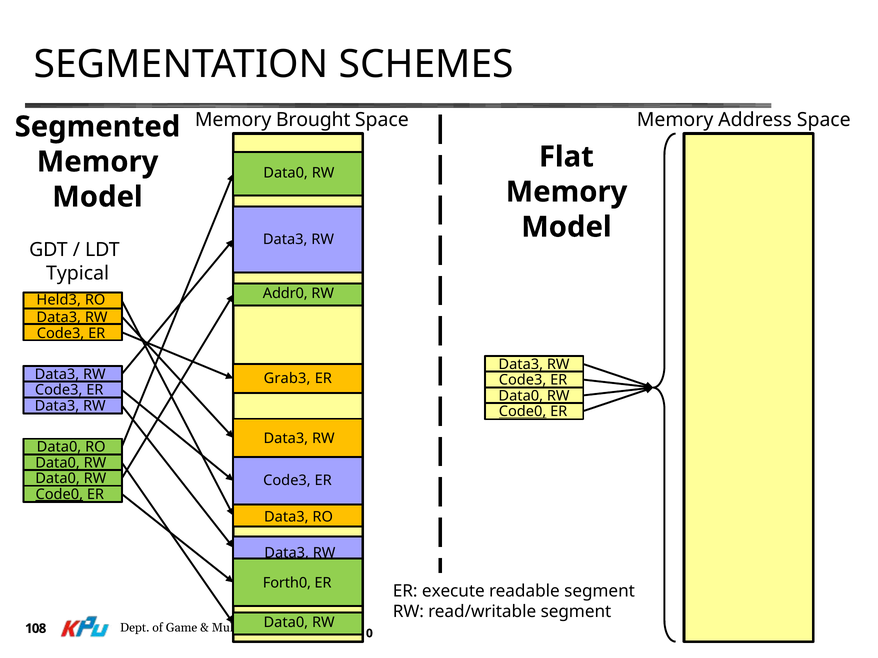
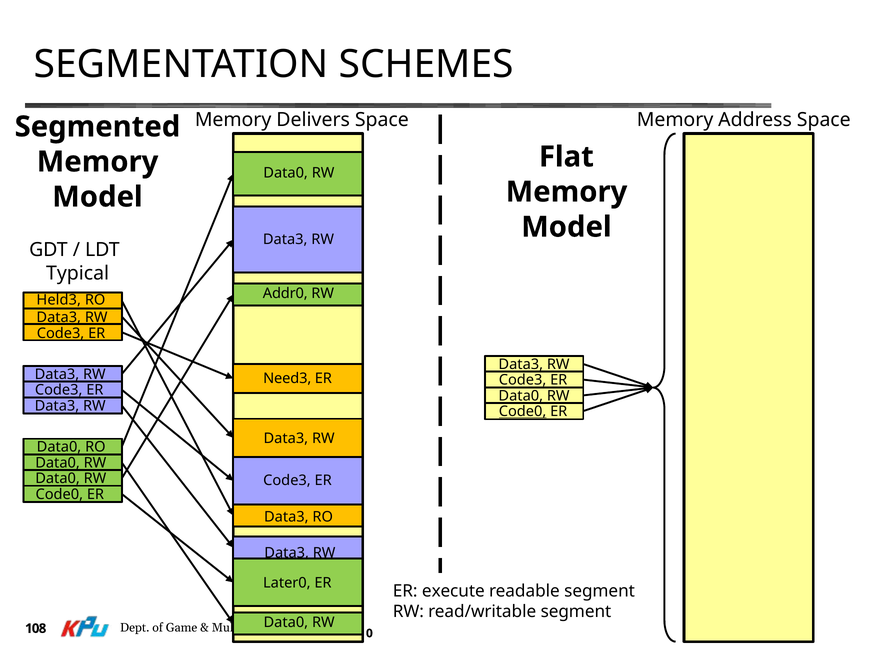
Brought: Brought -> Delivers (313, 120)
Grab3: Grab3 -> Need3 (287, 379)
Code0 underline: present -> none (59, 495)
Forth0: Forth0 -> Later0 (287, 583)
